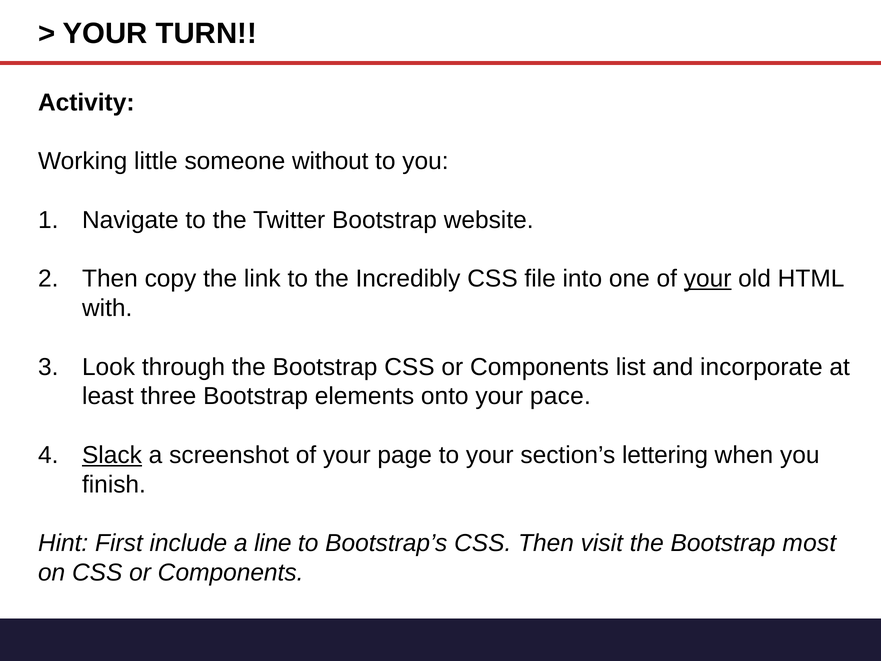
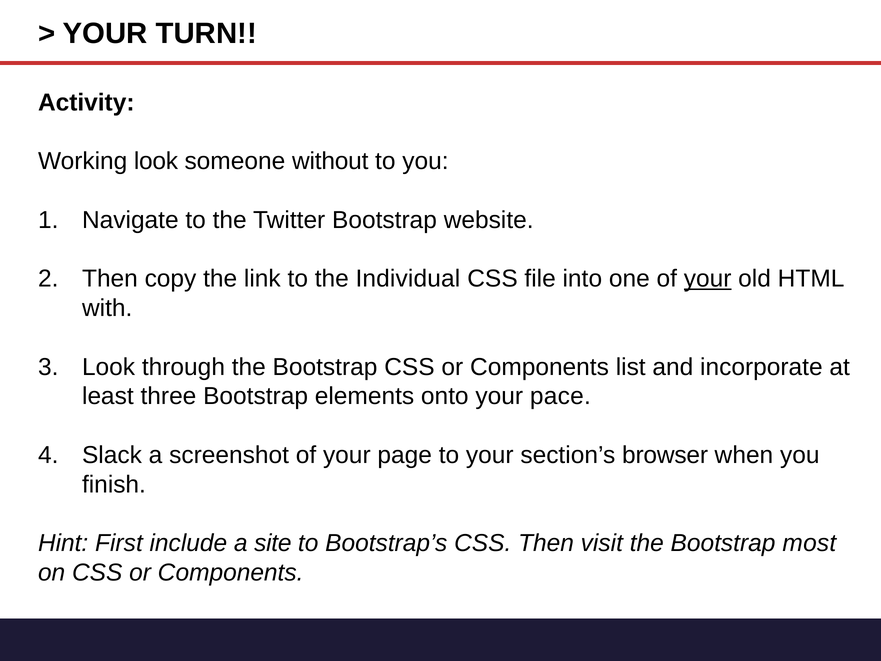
Working little: little -> look (156, 161)
Incredibly: Incredibly -> Individual (408, 279)
Slack underline: present -> none (112, 455)
lettering: lettering -> browser (665, 455)
line: line -> site (273, 543)
